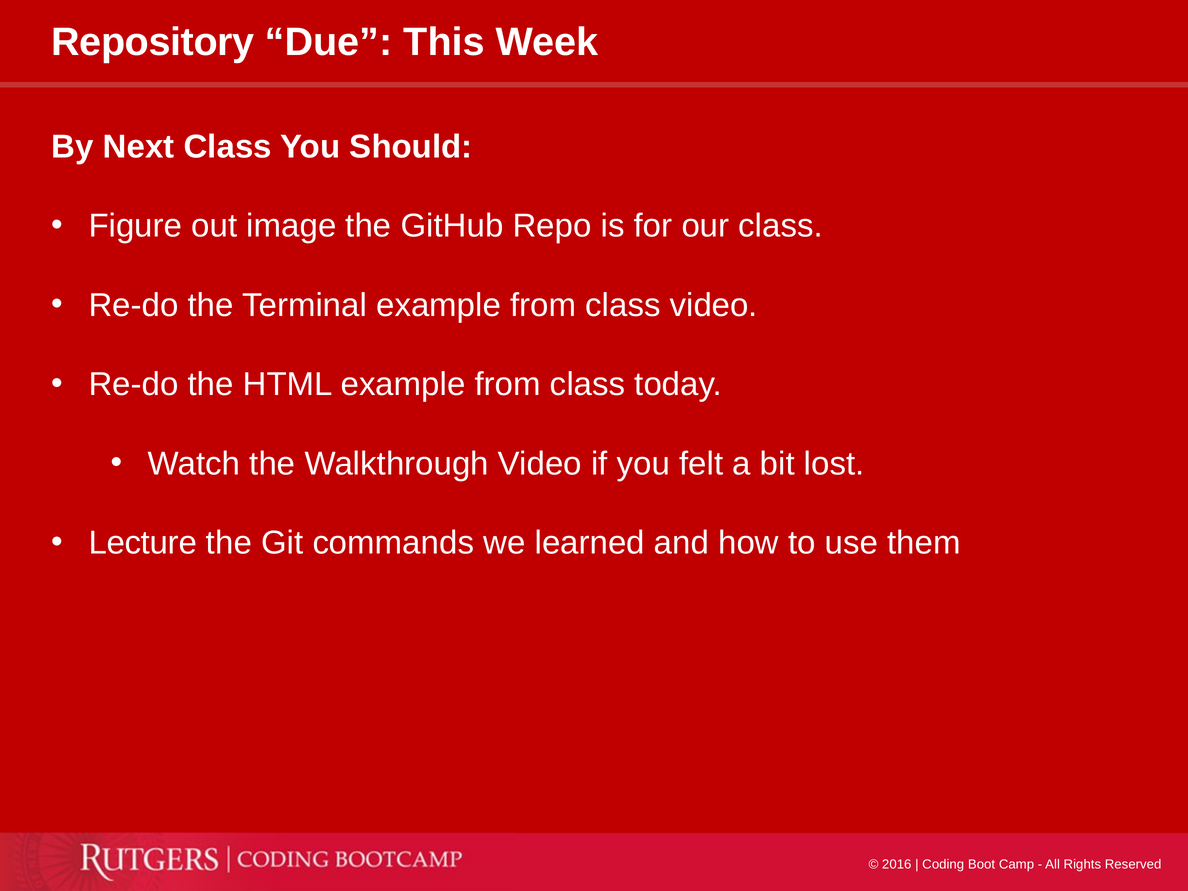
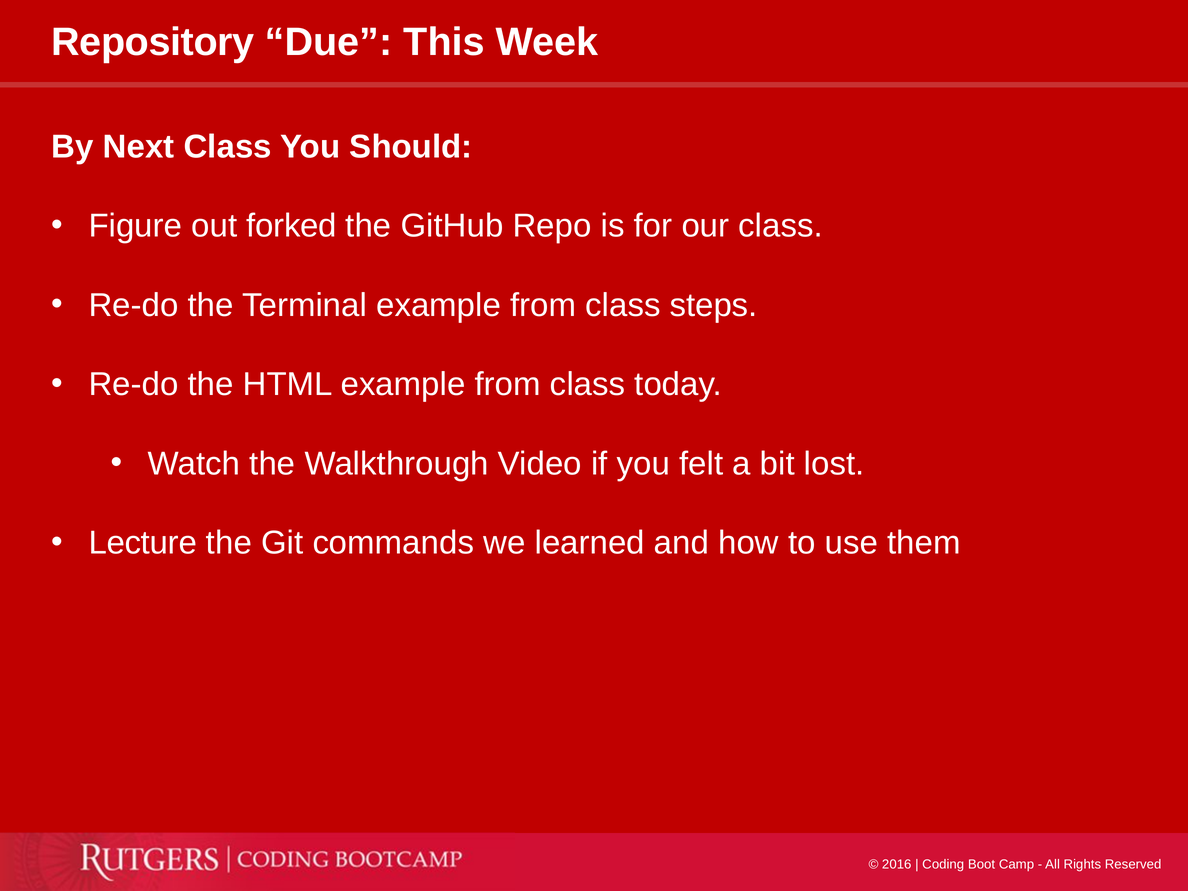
image: image -> forked (292, 226)
class video: video -> steps (714, 305)
